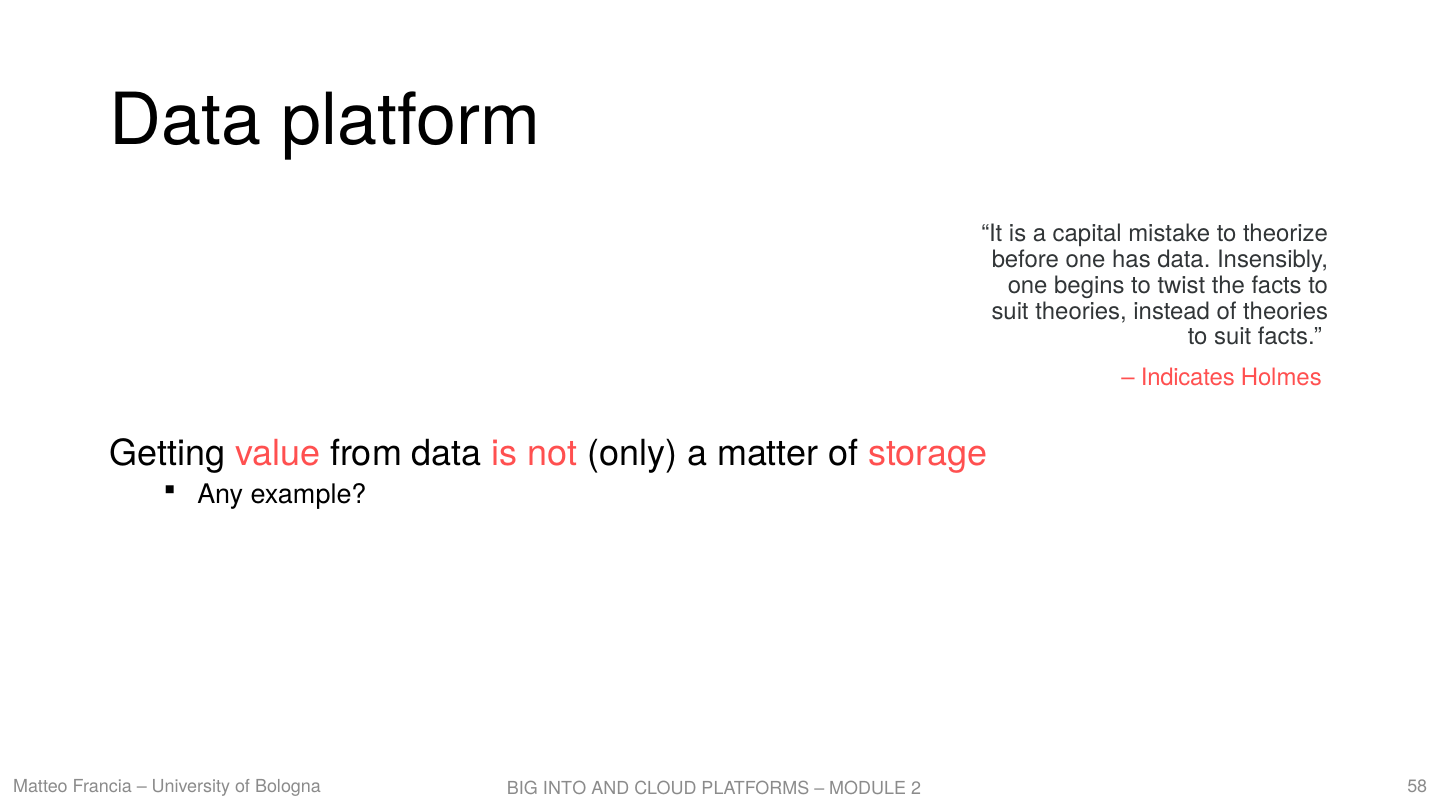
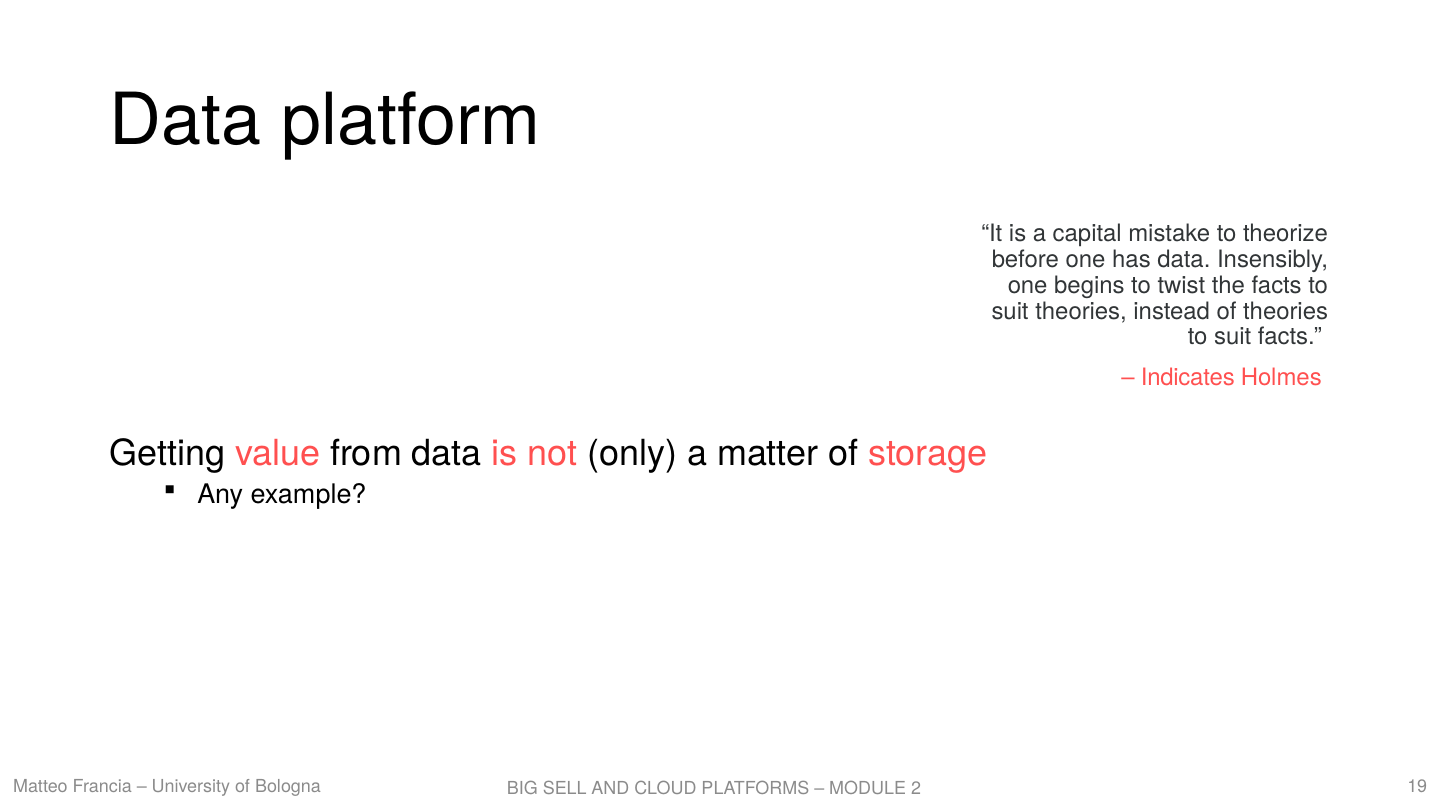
58: 58 -> 19 (1417, 787)
INTO: INTO -> SELL (565, 789)
